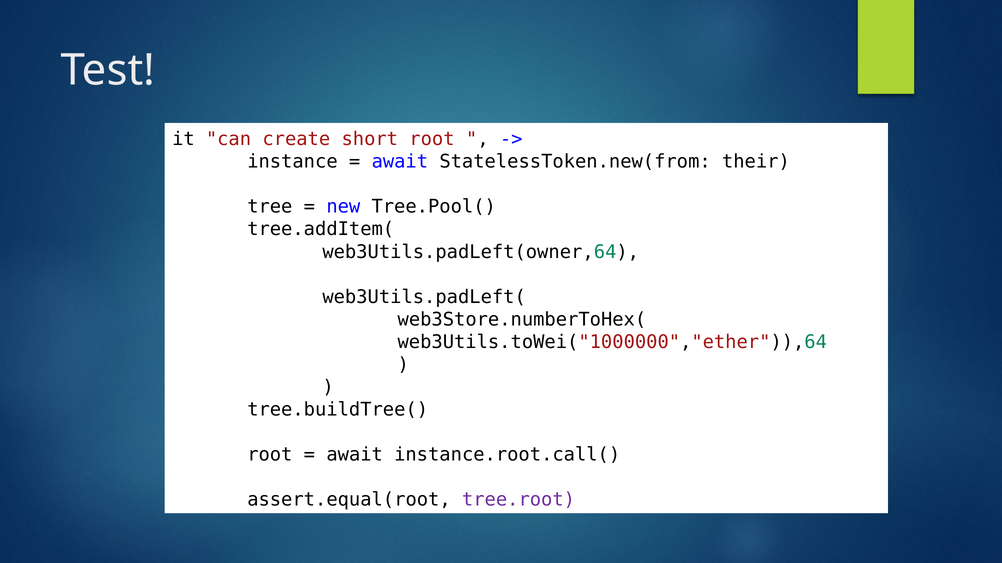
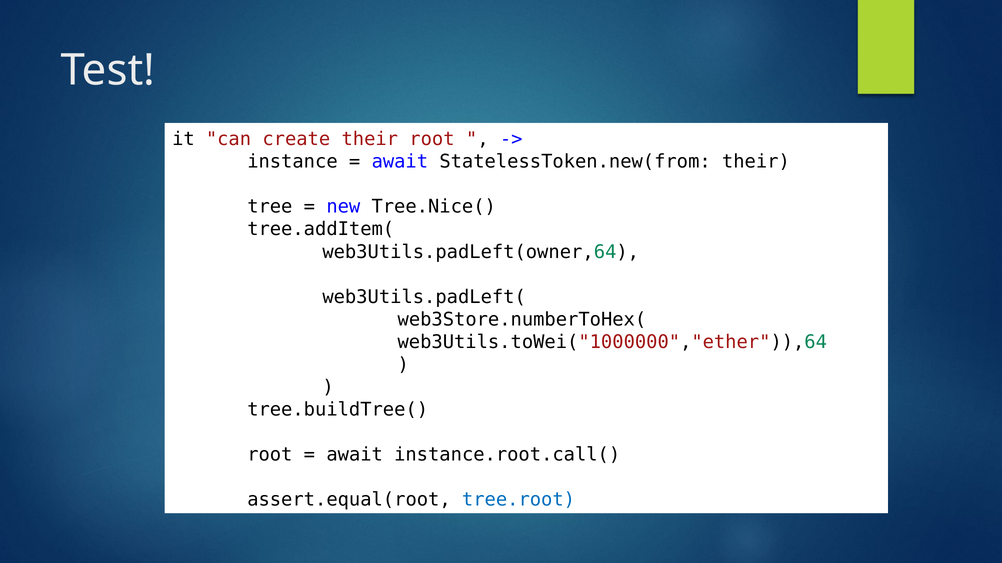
create short: short -> their (370, 139)
Tree.Pool(: Tree.Pool( -> Tree.Nice( (434, 207)
tree.root colour: purple -> blue (519, 500)
